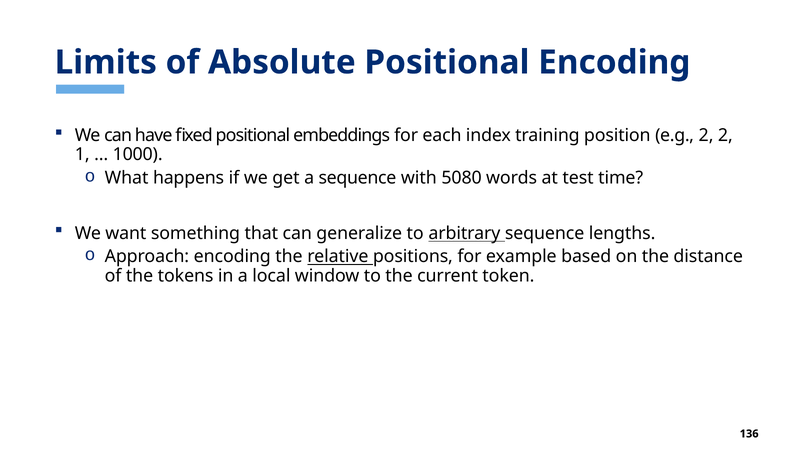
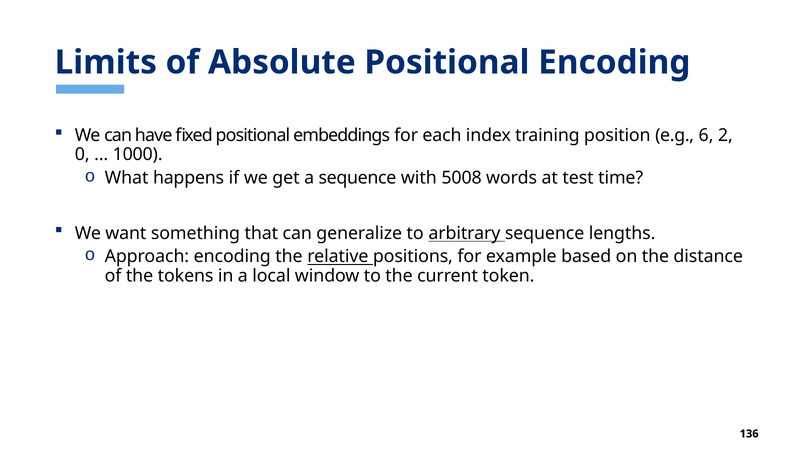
e.g 2: 2 -> 6 (706, 135)
1: 1 -> 0 (82, 154)
5080: 5080 -> 5008 (462, 178)
